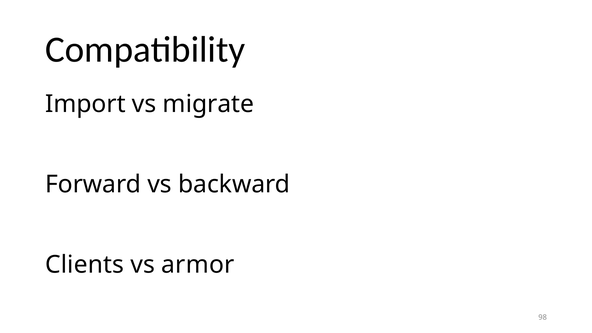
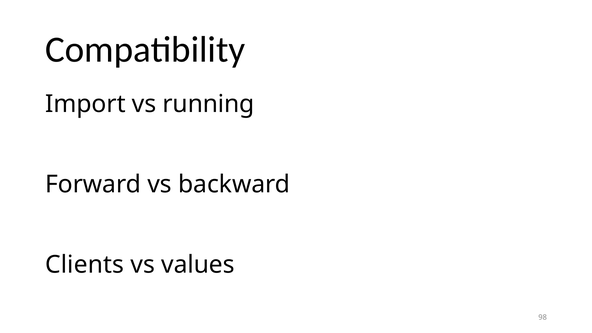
migrate: migrate -> running (208, 104)
armor: armor -> values (198, 265)
